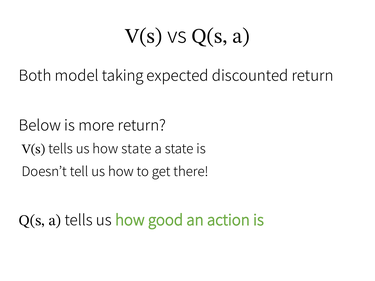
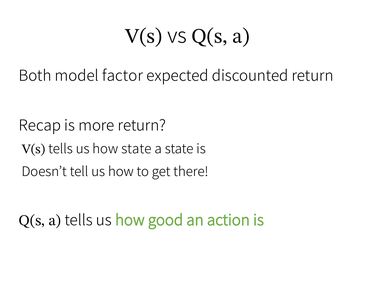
taking: taking -> factor (123, 76)
Below: Below -> Recap (40, 126)
